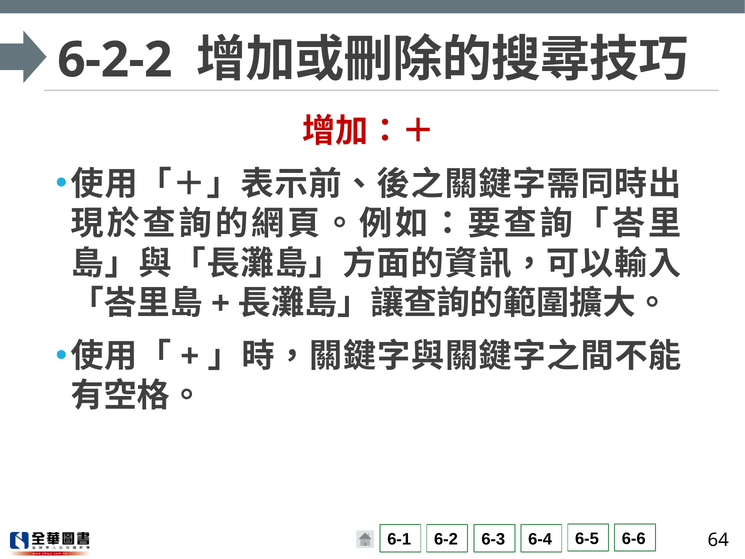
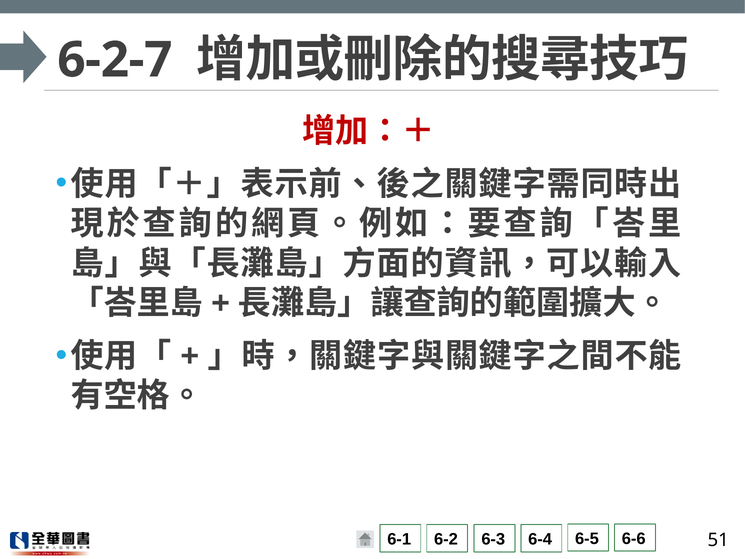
6-2-2: 6-2-2 -> 6-2-7 (115, 60)
64: 64 -> 51 (718, 540)
